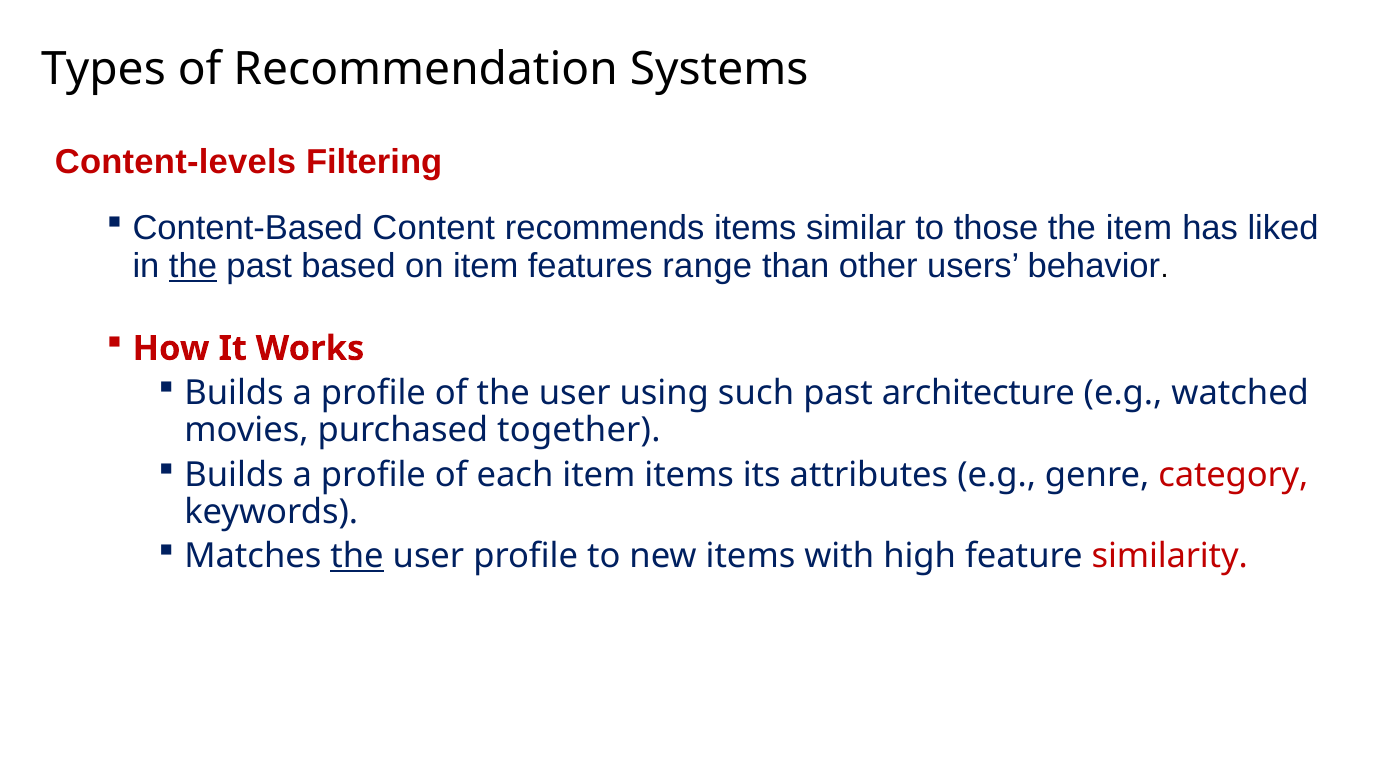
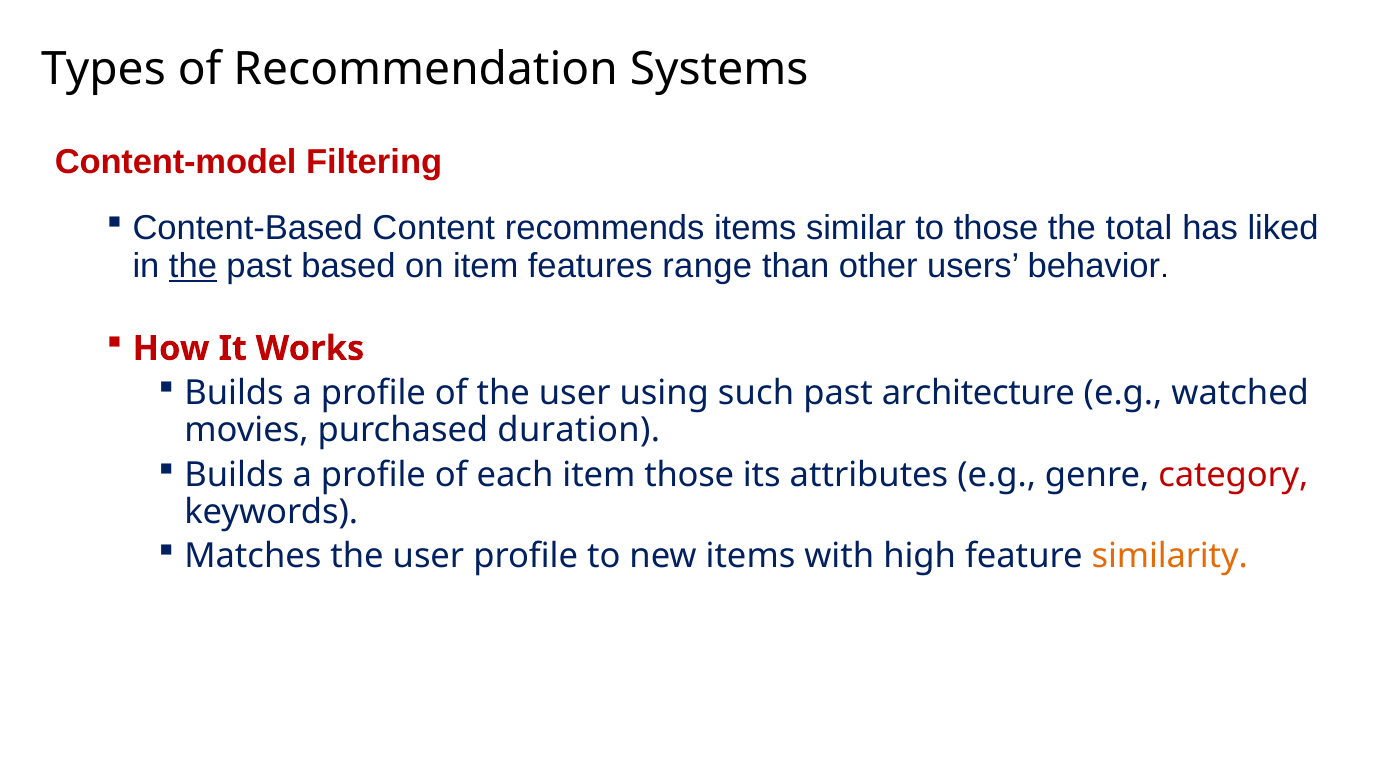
Content-levels: Content-levels -> Content-model (176, 162)
the item: item -> total (1139, 229)
together: together -> duration (579, 430)
item items: items -> those (689, 475)
the underline: present -> none (357, 557)
similarity colour: red -> orange (1170, 557)
